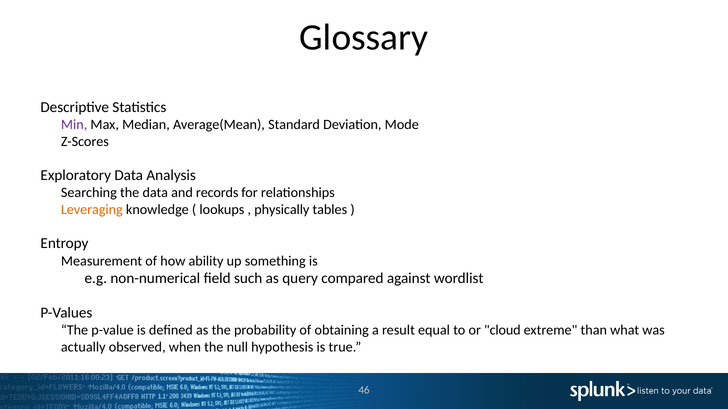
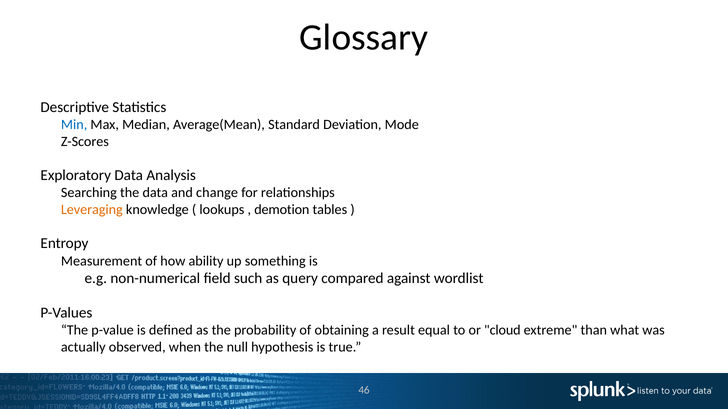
Min colour: purple -> blue (74, 125)
records: records -> change (217, 193)
physically: physically -> demotion (282, 210)
